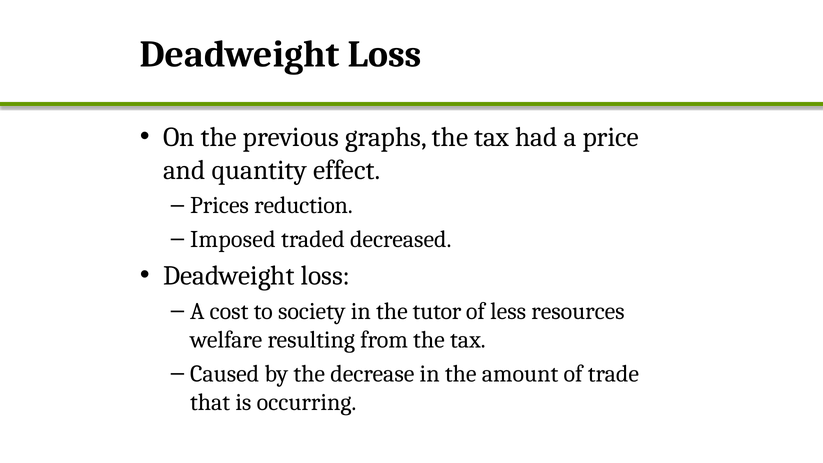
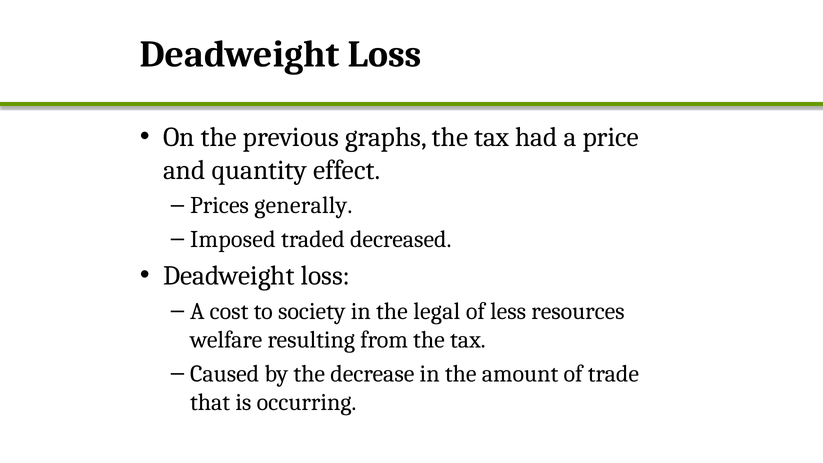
reduction: reduction -> generally (303, 205)
tutor: tutor -> legal (437, 311)
